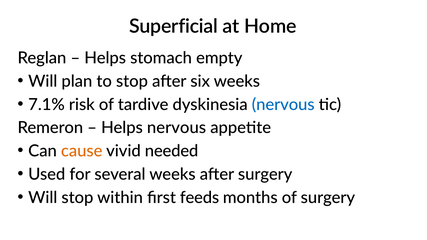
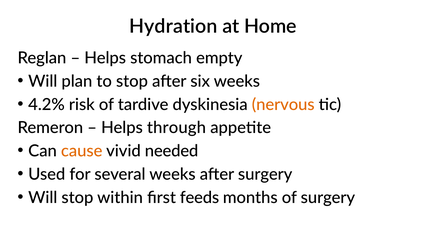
Superficial: Superficial -> Hydration (173, 26)
7.1%: 7.1% -> 4.2% (46, 105)
nervous colour: blue -> orange (283, 105)
Helps nervous: nervous -> through (176, 128)
